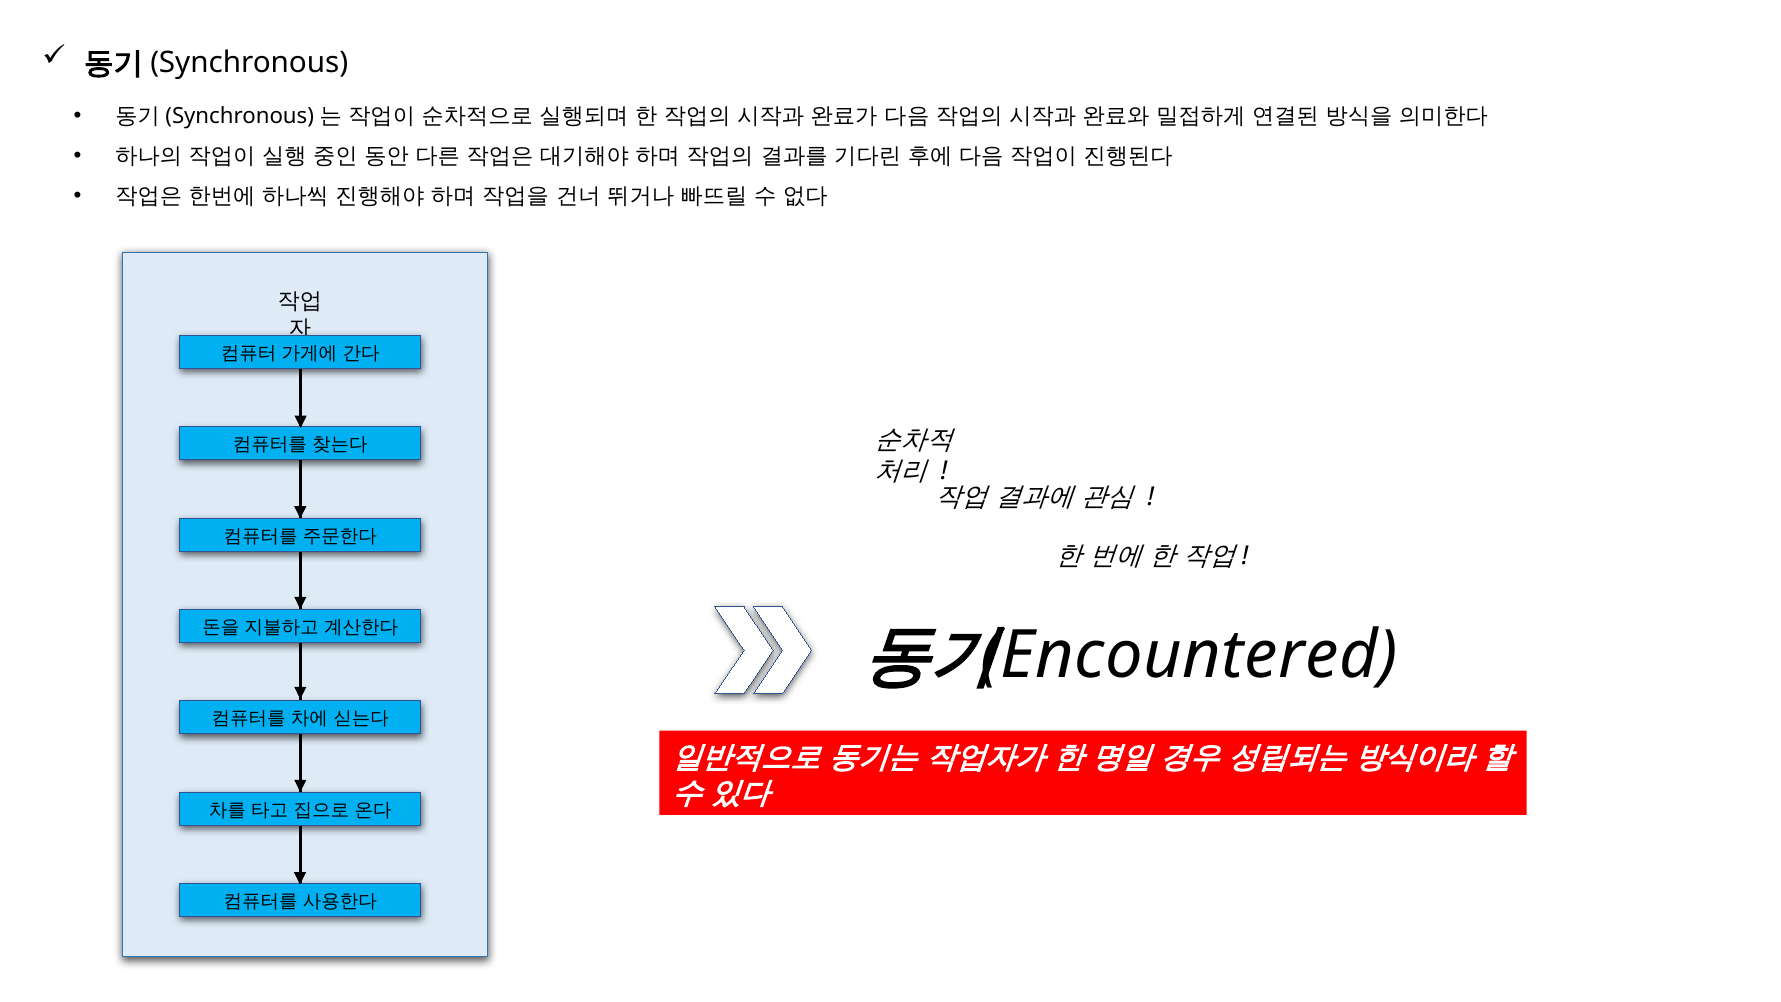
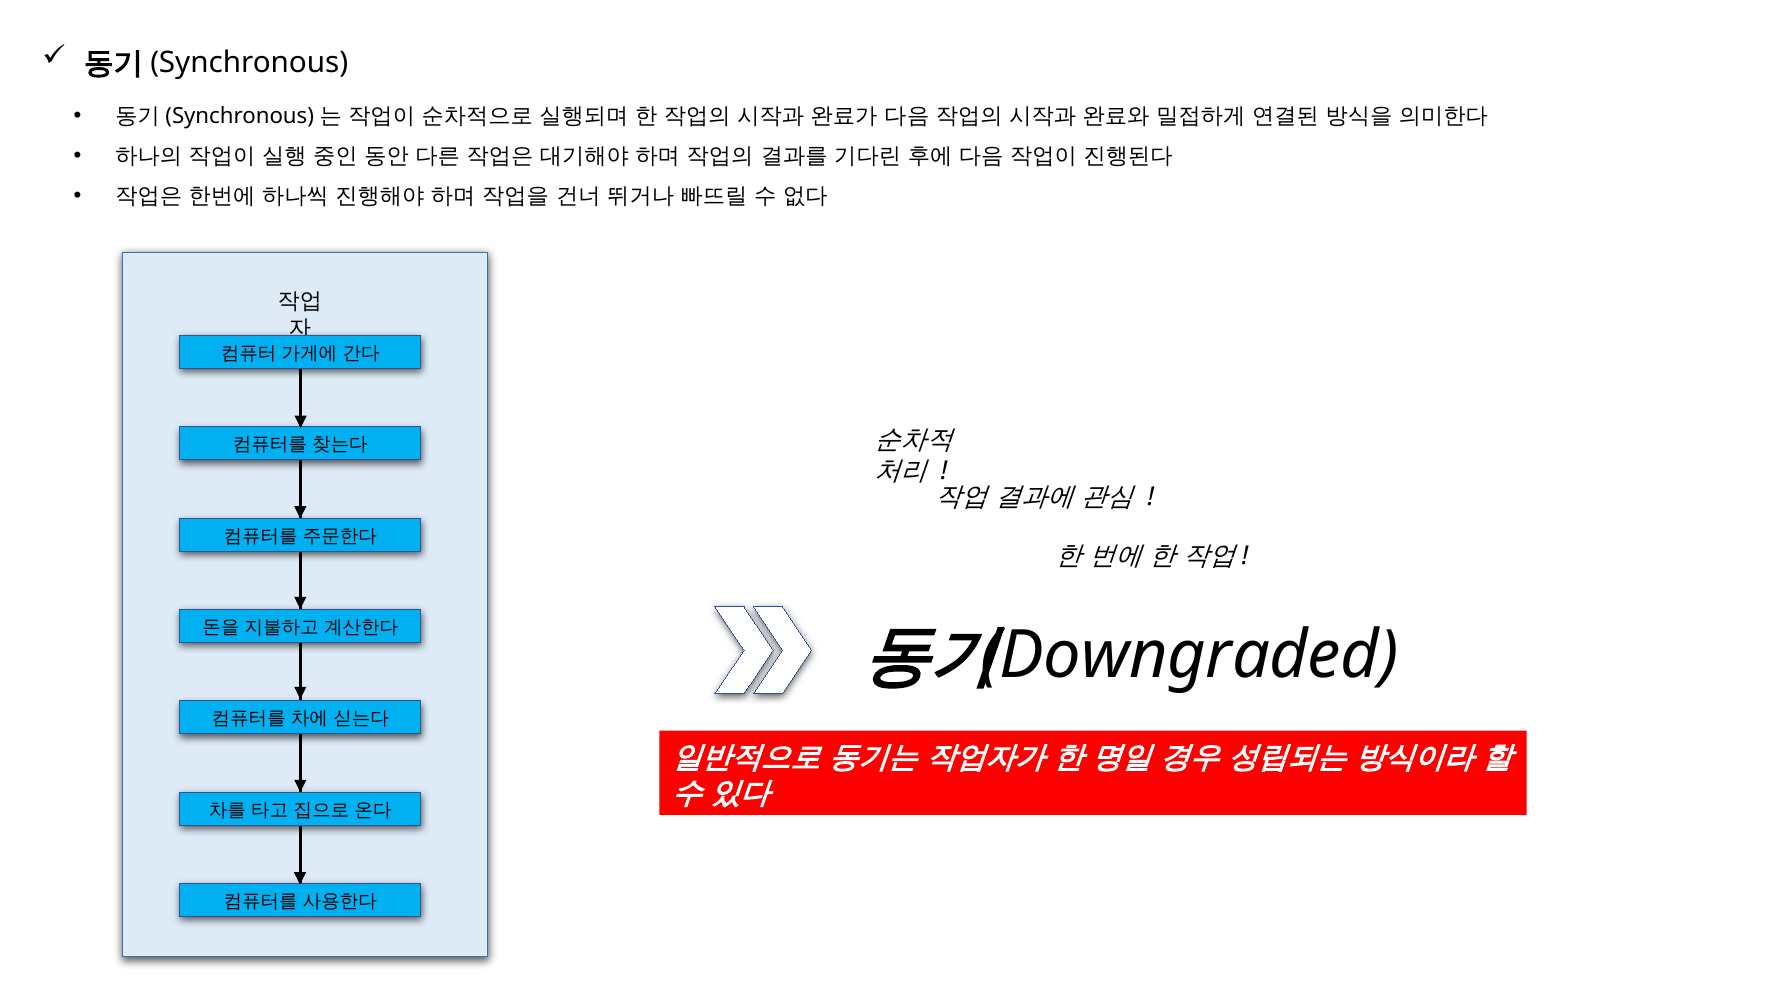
Encountered: Encountered -> Downgraded (1190, 655)
